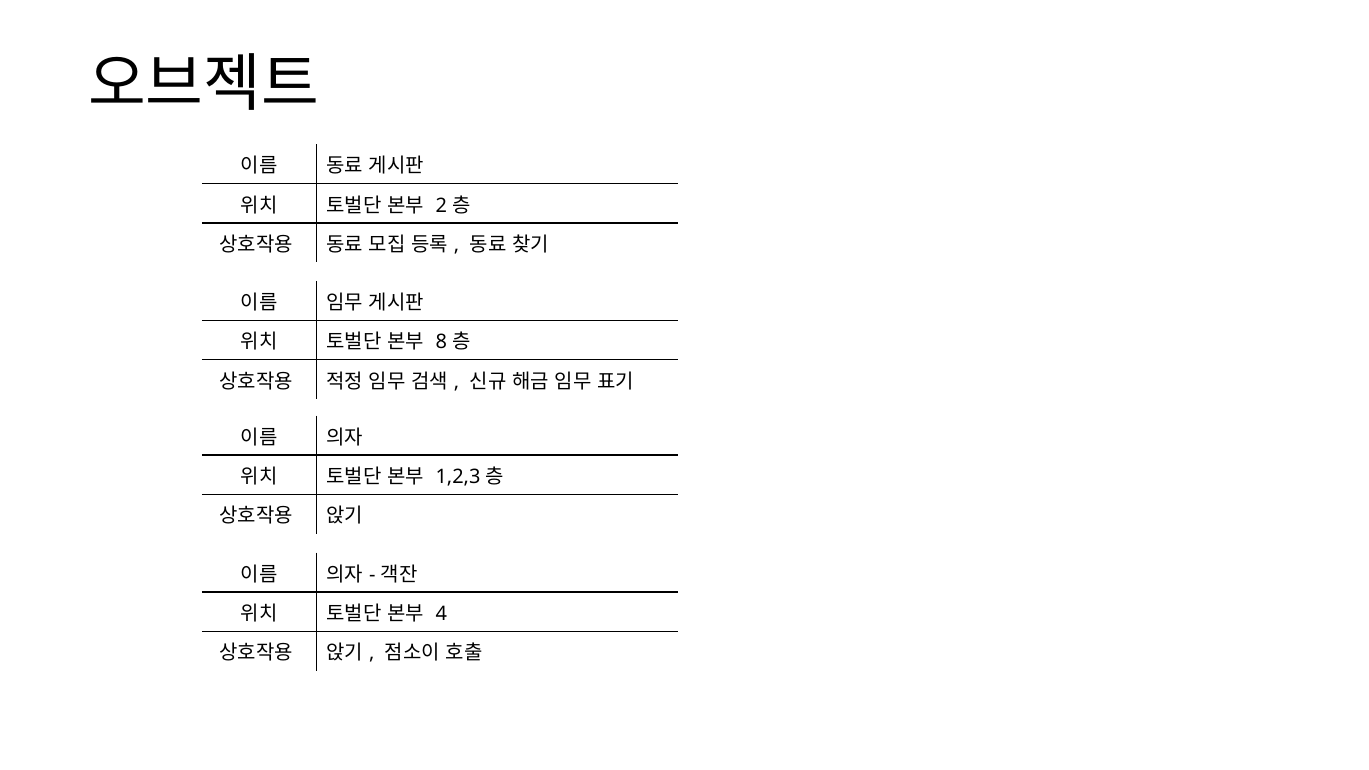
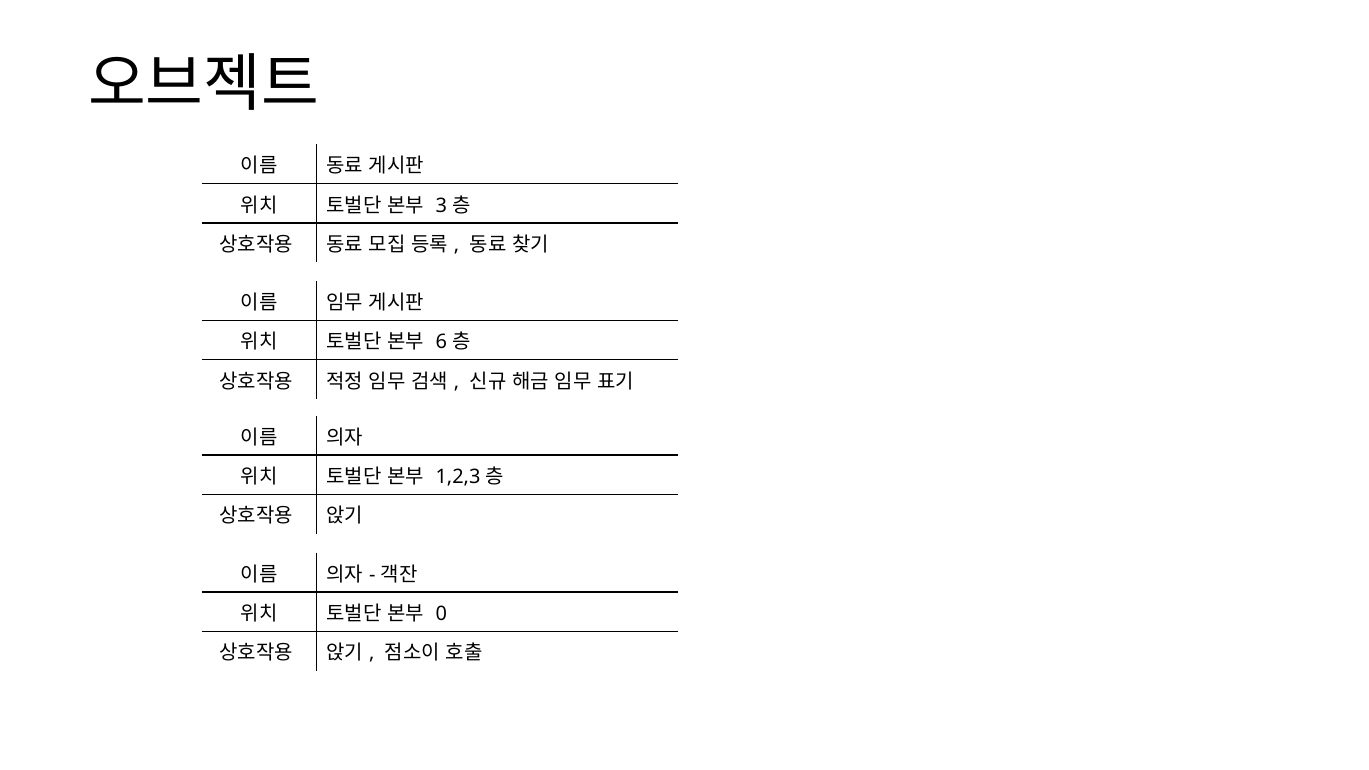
2: 2 -> 3 (441, 205)
8: 8 -> 6 (441, 342)
4: 4 -> 0 (441, 614)
